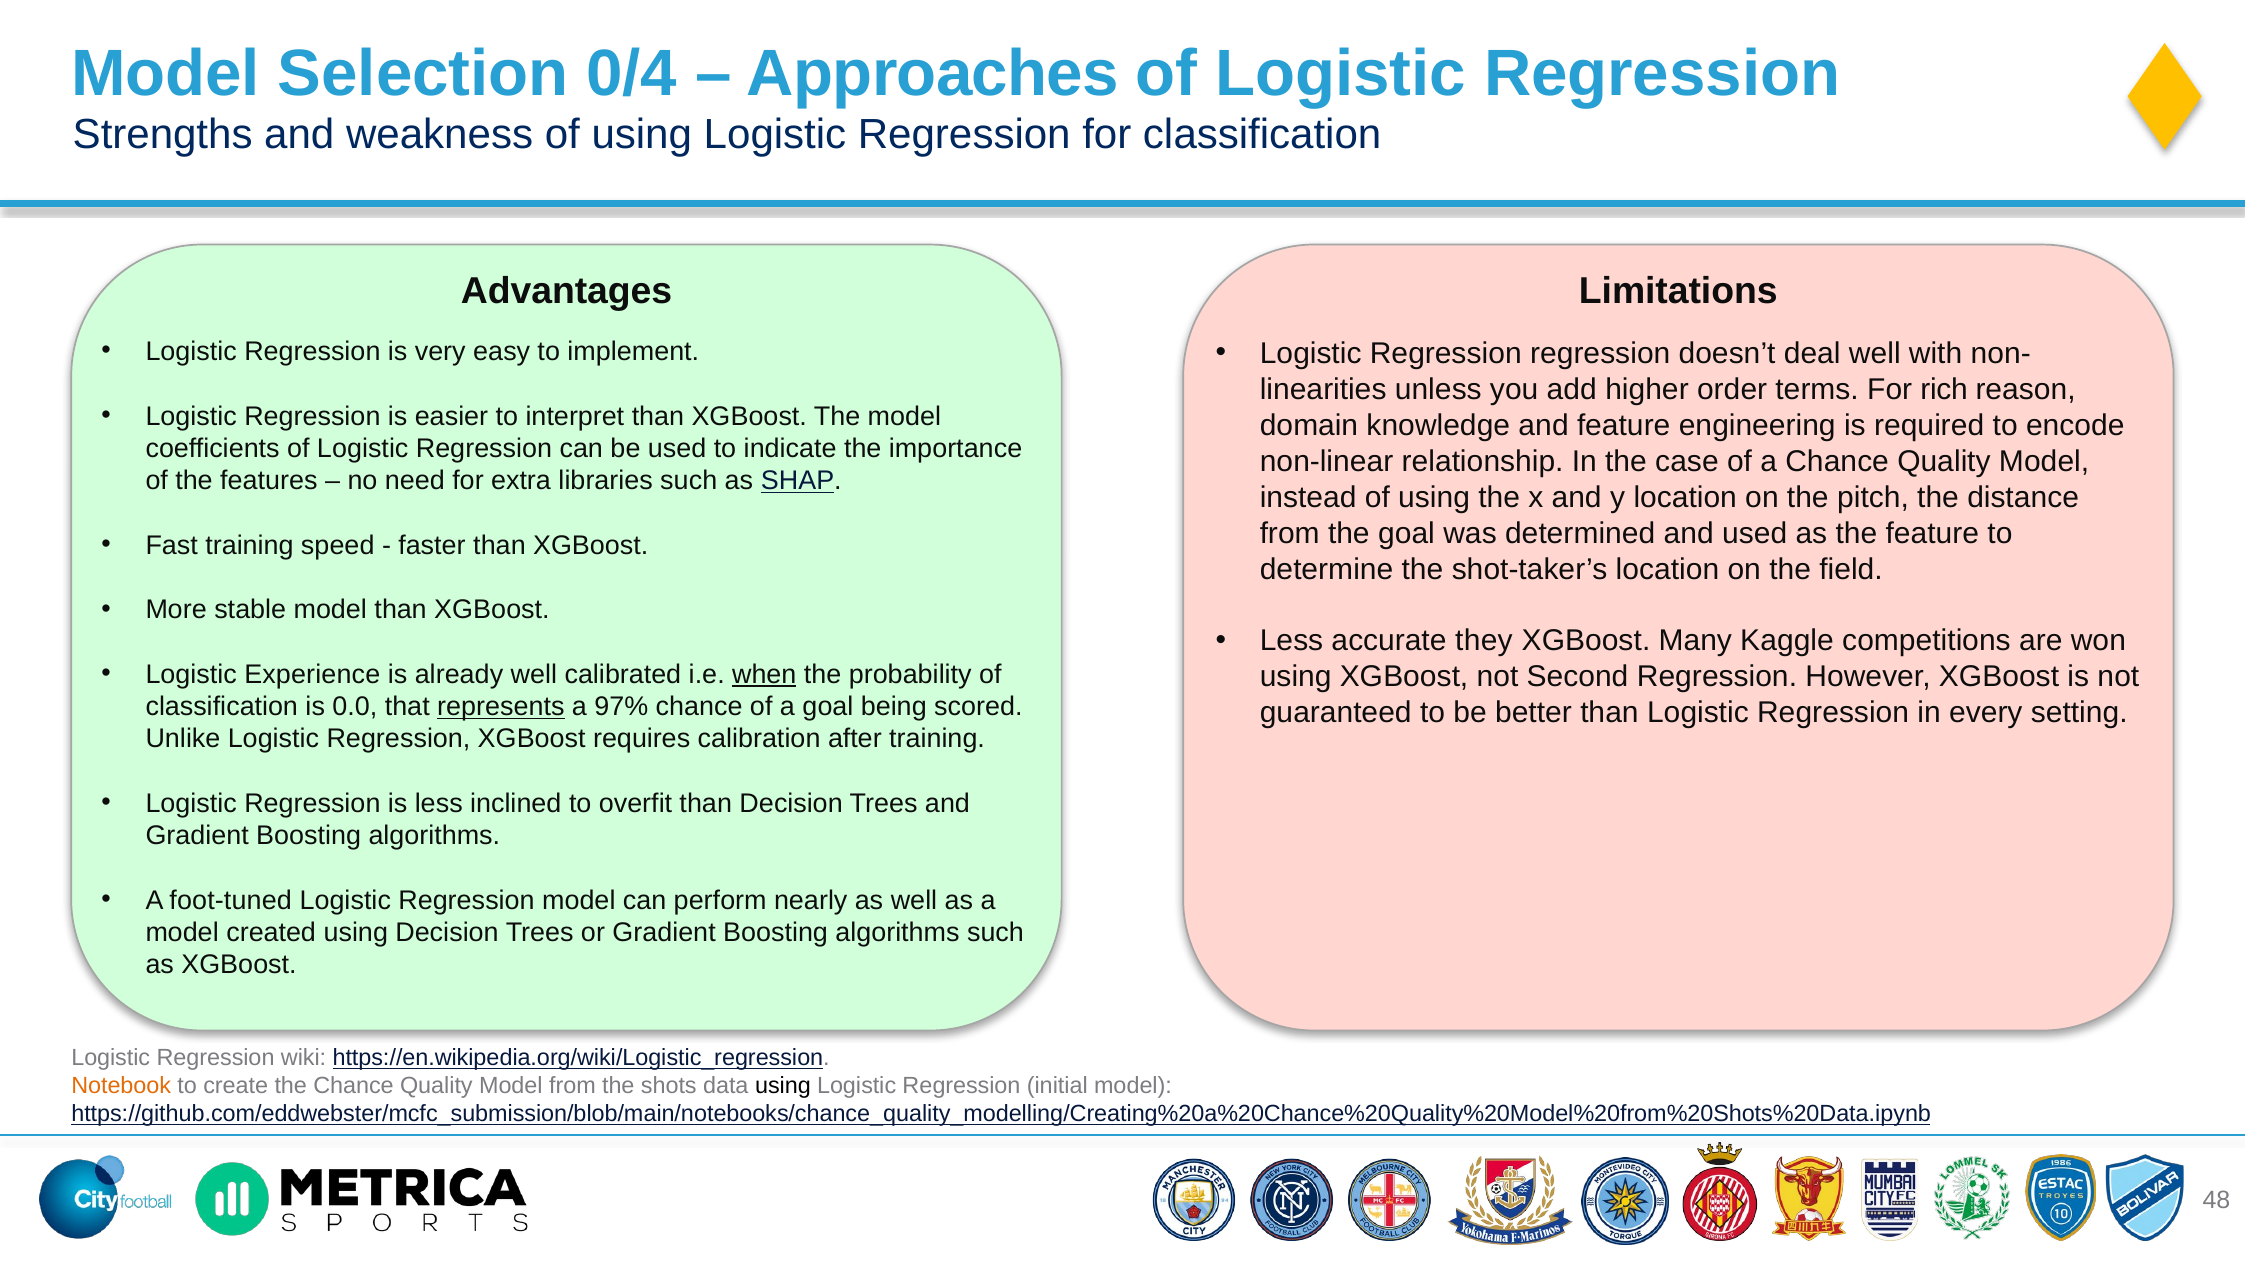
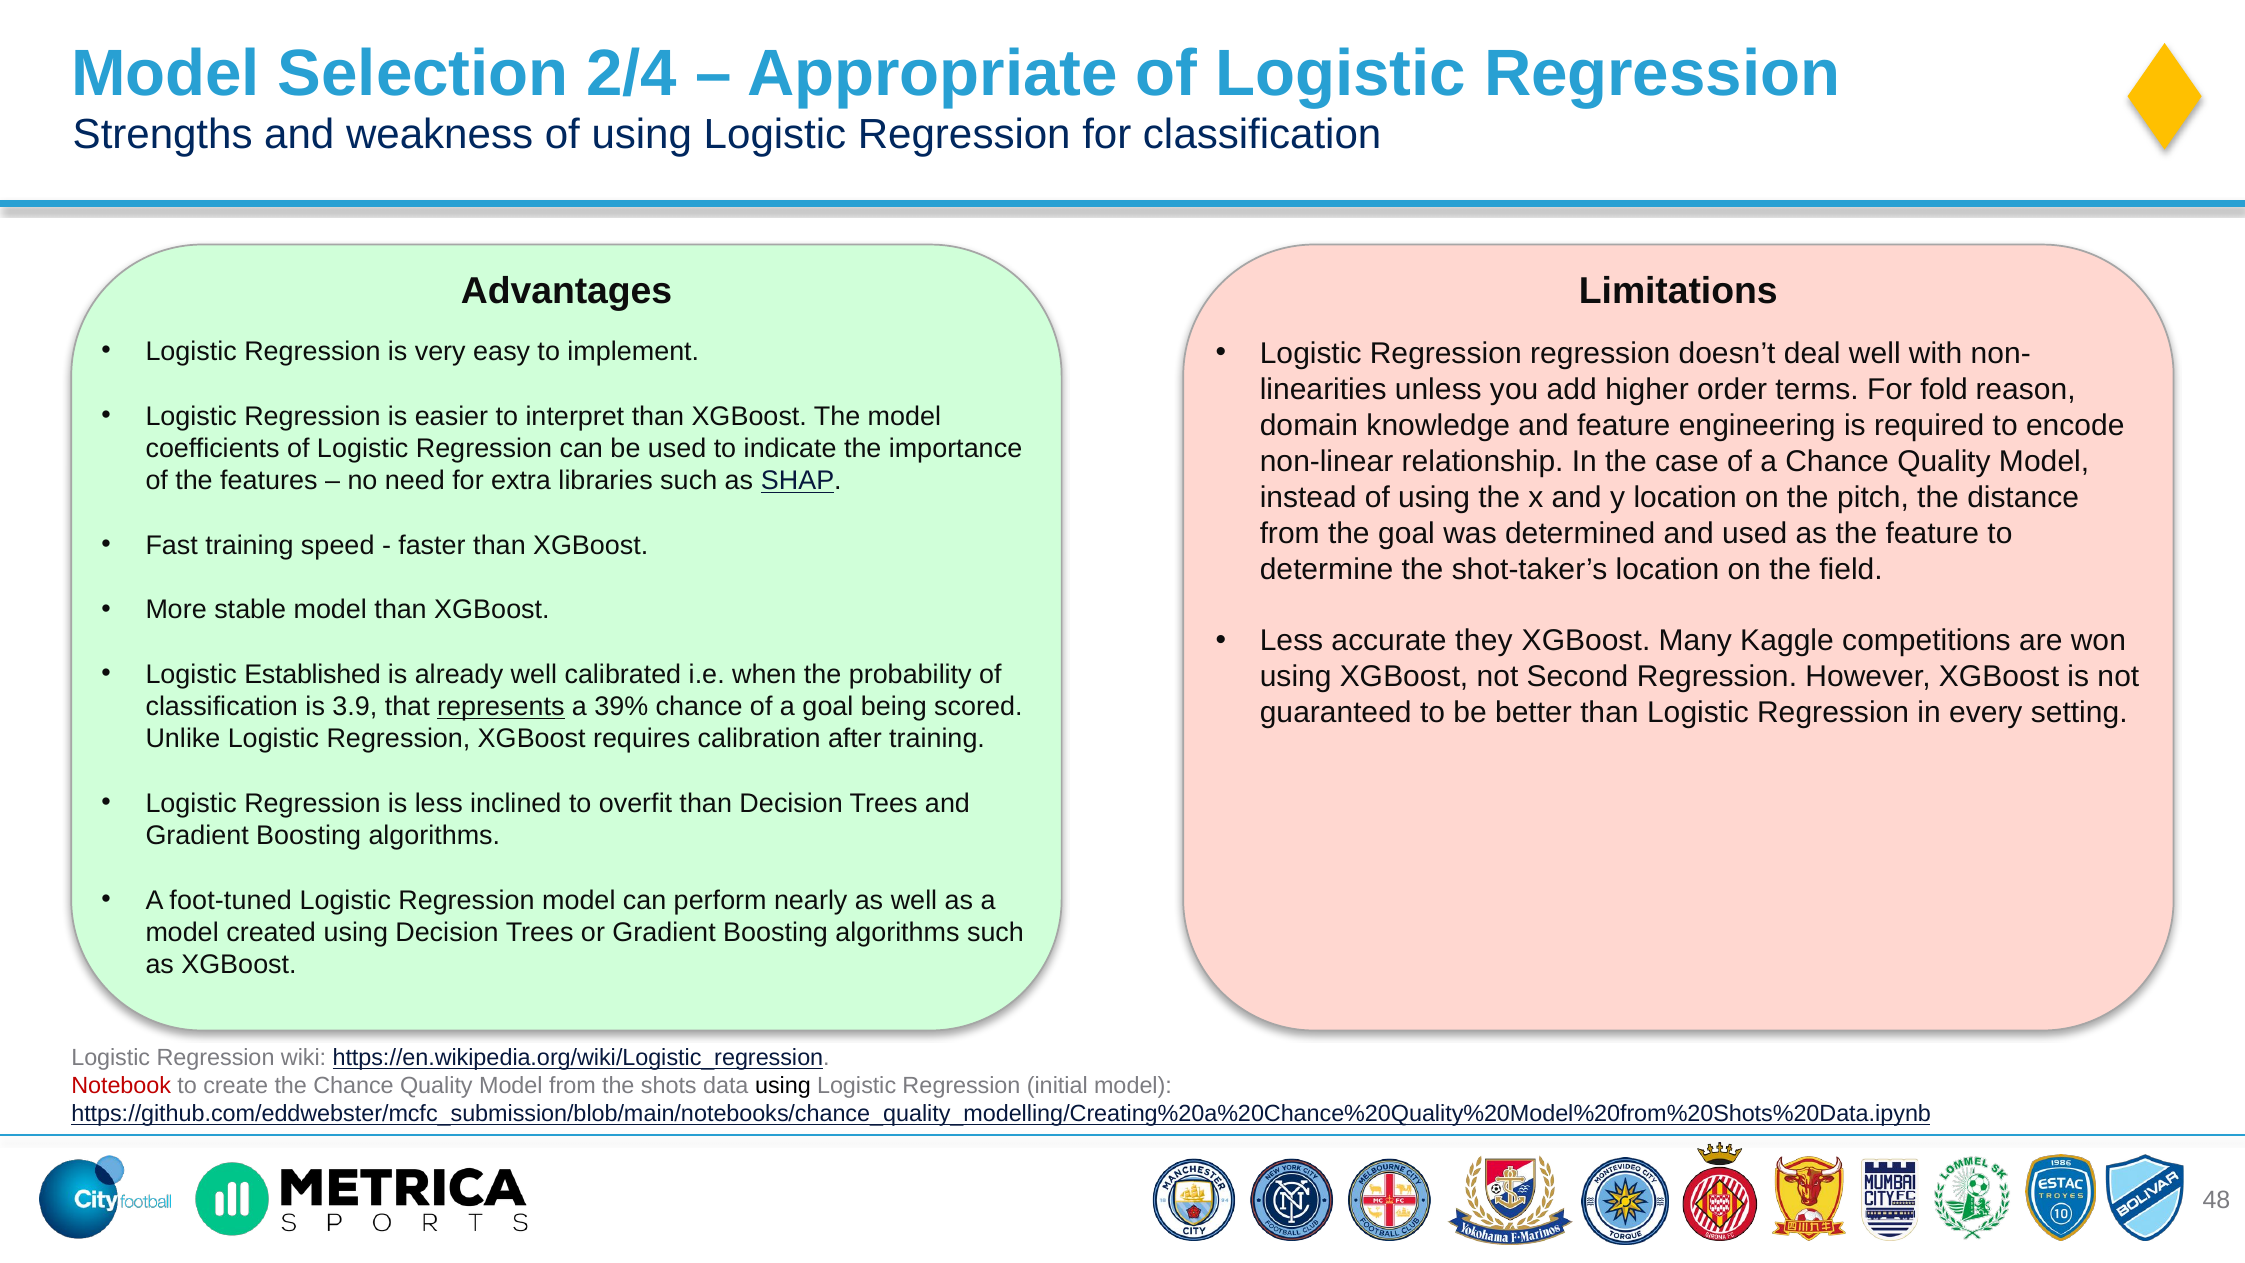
0/4: 0/4 -> 2/4 (632, 74)
Approaches: Approaches -> Appropriate (933, 74)
rich: rich -> fold (1944, 389)
Experience: Experience -> Established (313, 674)
when underline: present -> none (764, 674)
0.0: 0.0 -> 3.9 (355, 707)
97%: 97% -> 39% (621, 707)
Notebook colour: orange -> red (121, 1086)
